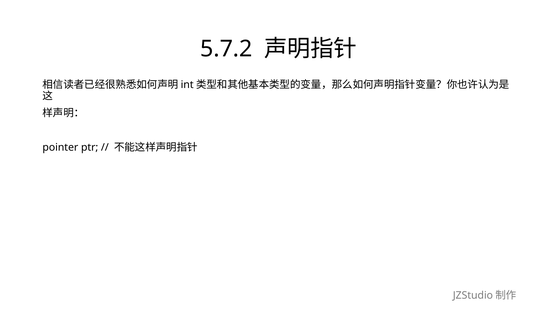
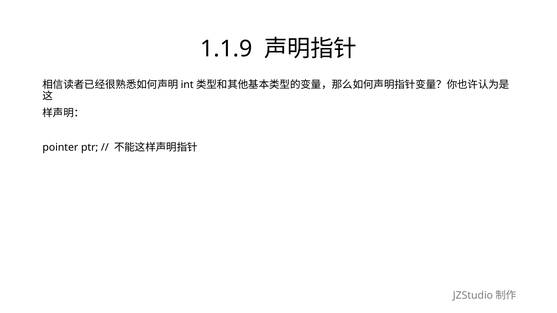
5.7.2: 5.7.2 -> 1.1.9 (226, 49)
